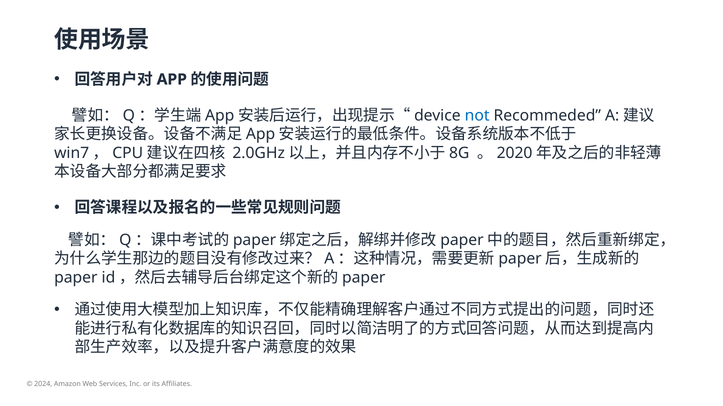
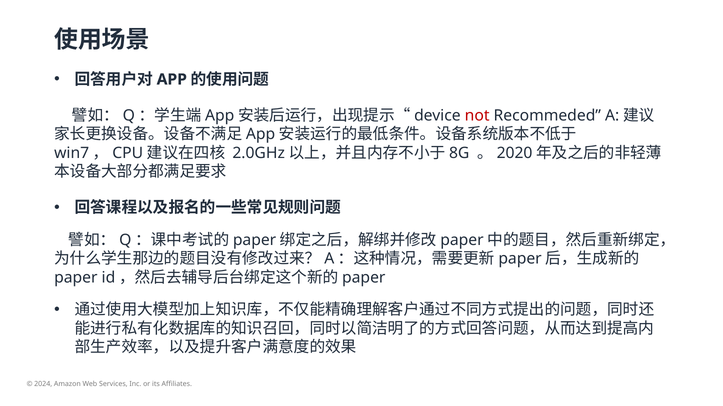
not colour: blue -> red (477, 116)
